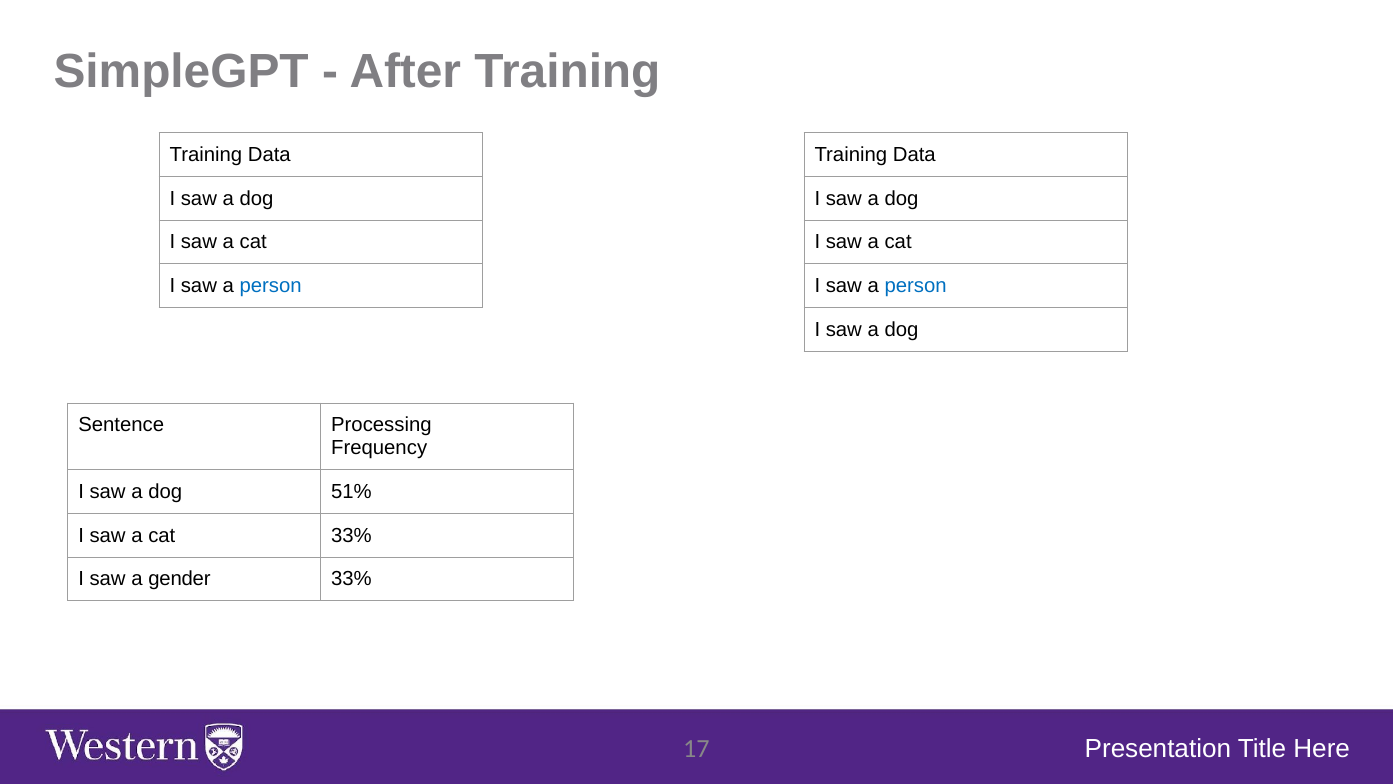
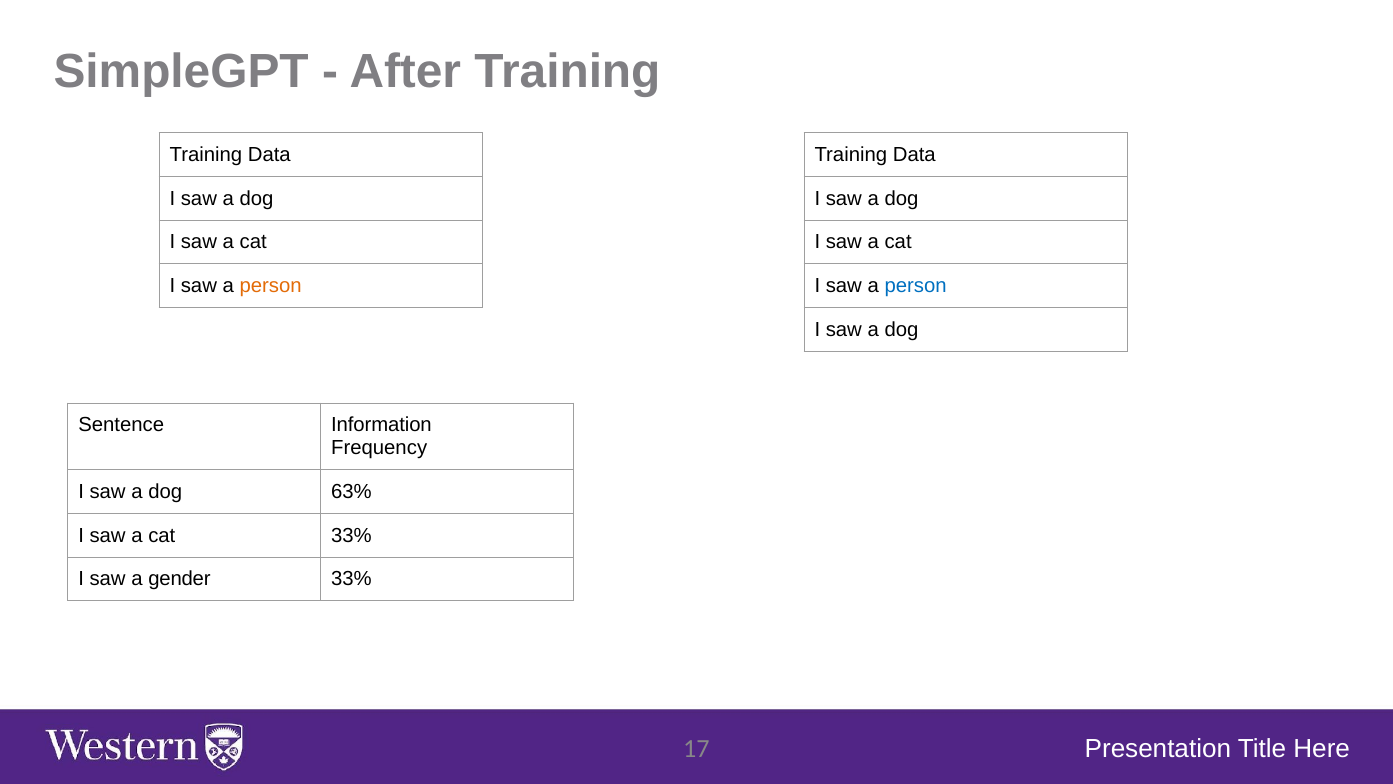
person colour: blue -> orange (271, 286)
Processing: Processing -> Information (381, 425)
51%: 51% -> 63% (351, 492)
